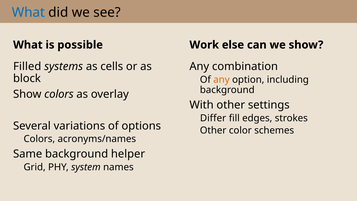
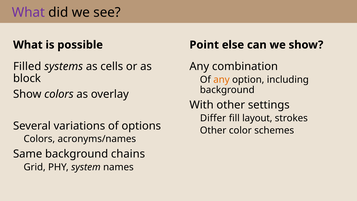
What colour: blue -> purple (28, 12)
Work: Work -> Point (204, 45)
edges: edges -> layout (257, 118)
helper: helper -> chains (128, 154)
